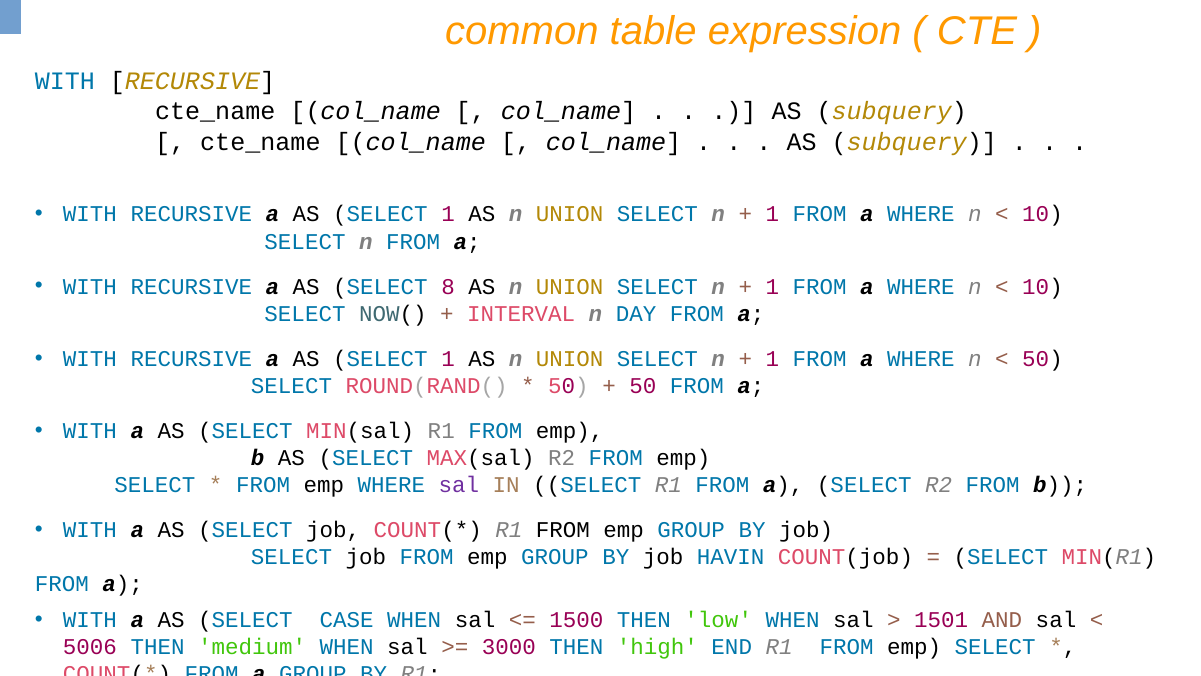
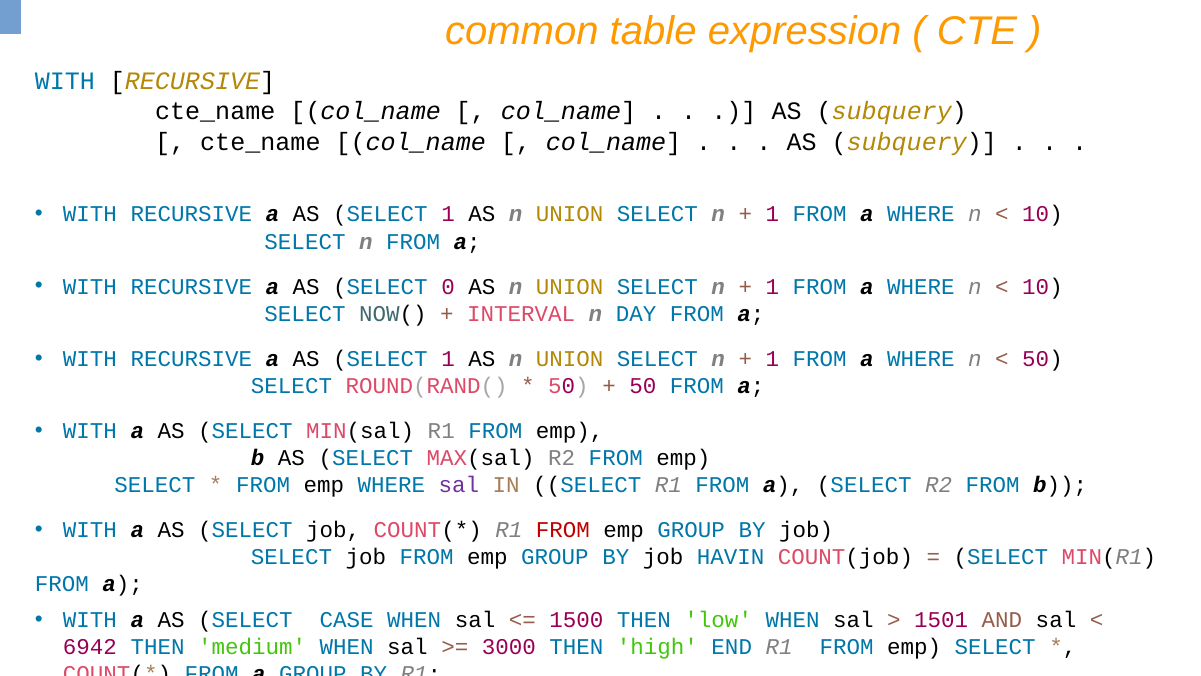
8: 8 -> 0 (448, 286)
FROM colour: black -> red (563, 530)
5006: 5006 -> 6942 (90, 647)
